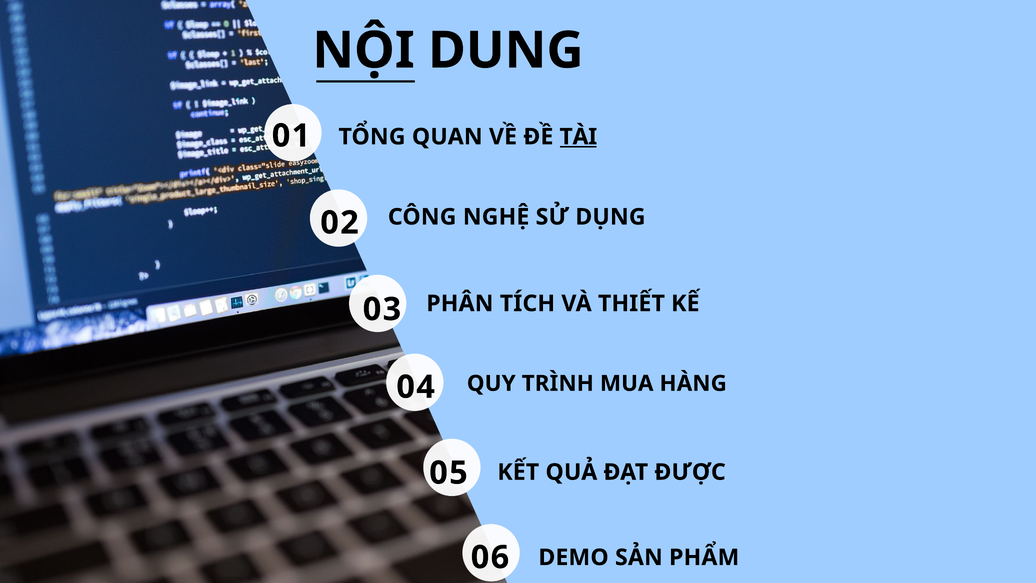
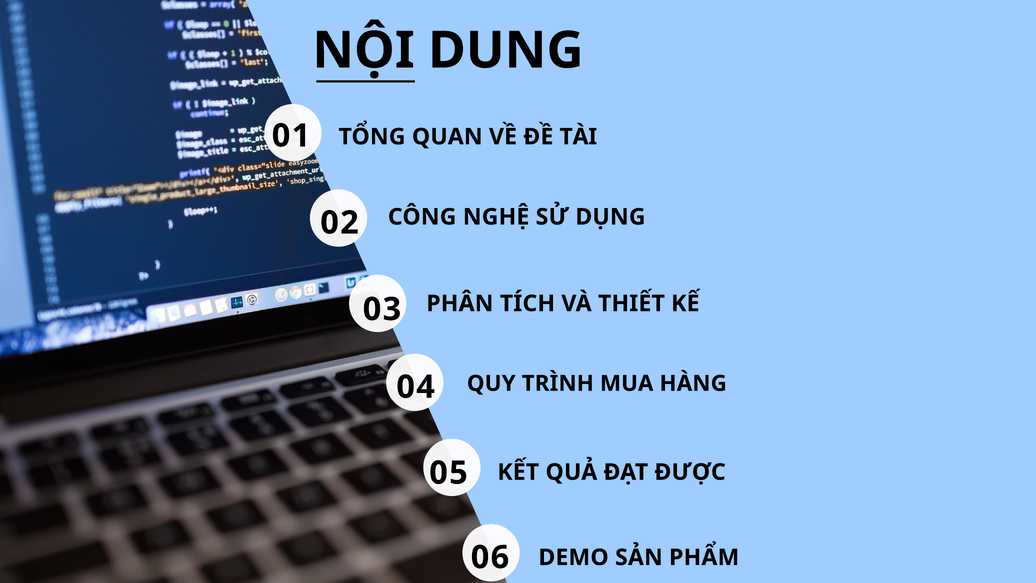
TÀI underline: present -> none (578, 137)
